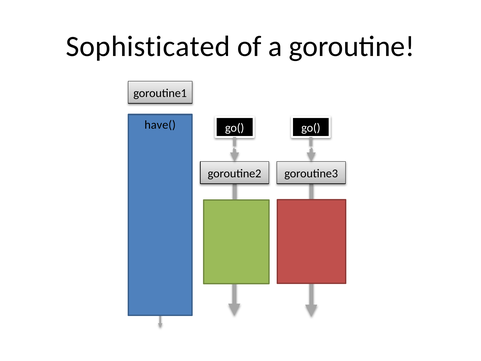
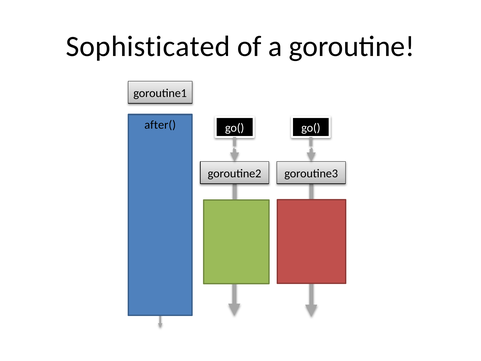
have(: have( -> after( (160, 125)
